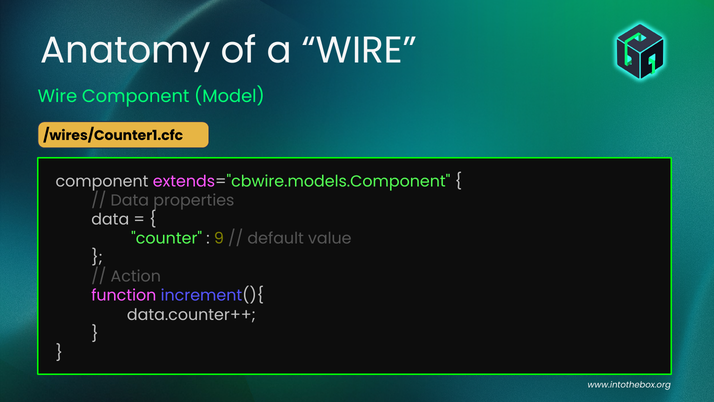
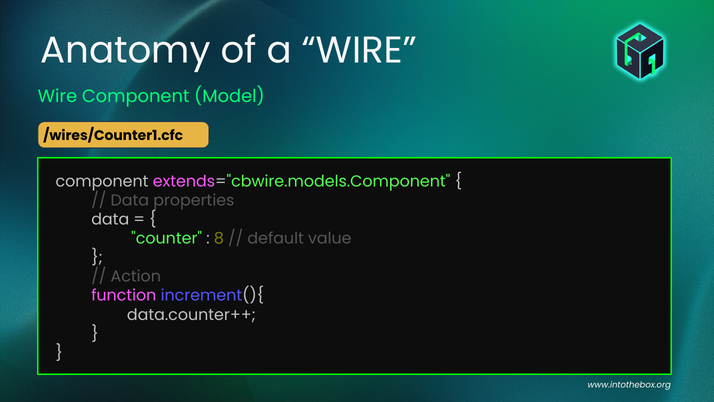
9: 9 -> 8 (219, 238)
